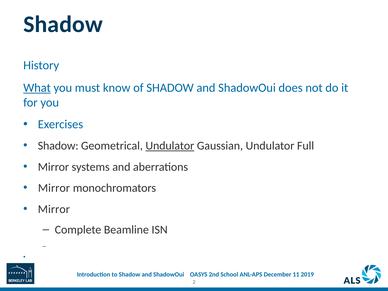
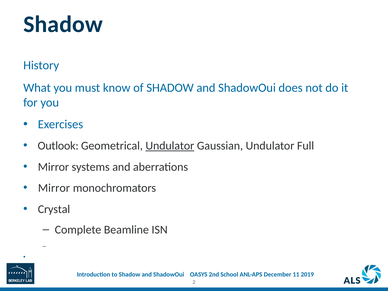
What underline: present -> none (37, 88)
Shadow: Shadow -> Outlook (58, 146)
Mirror: Mirror -> Crystal (54, 209)
